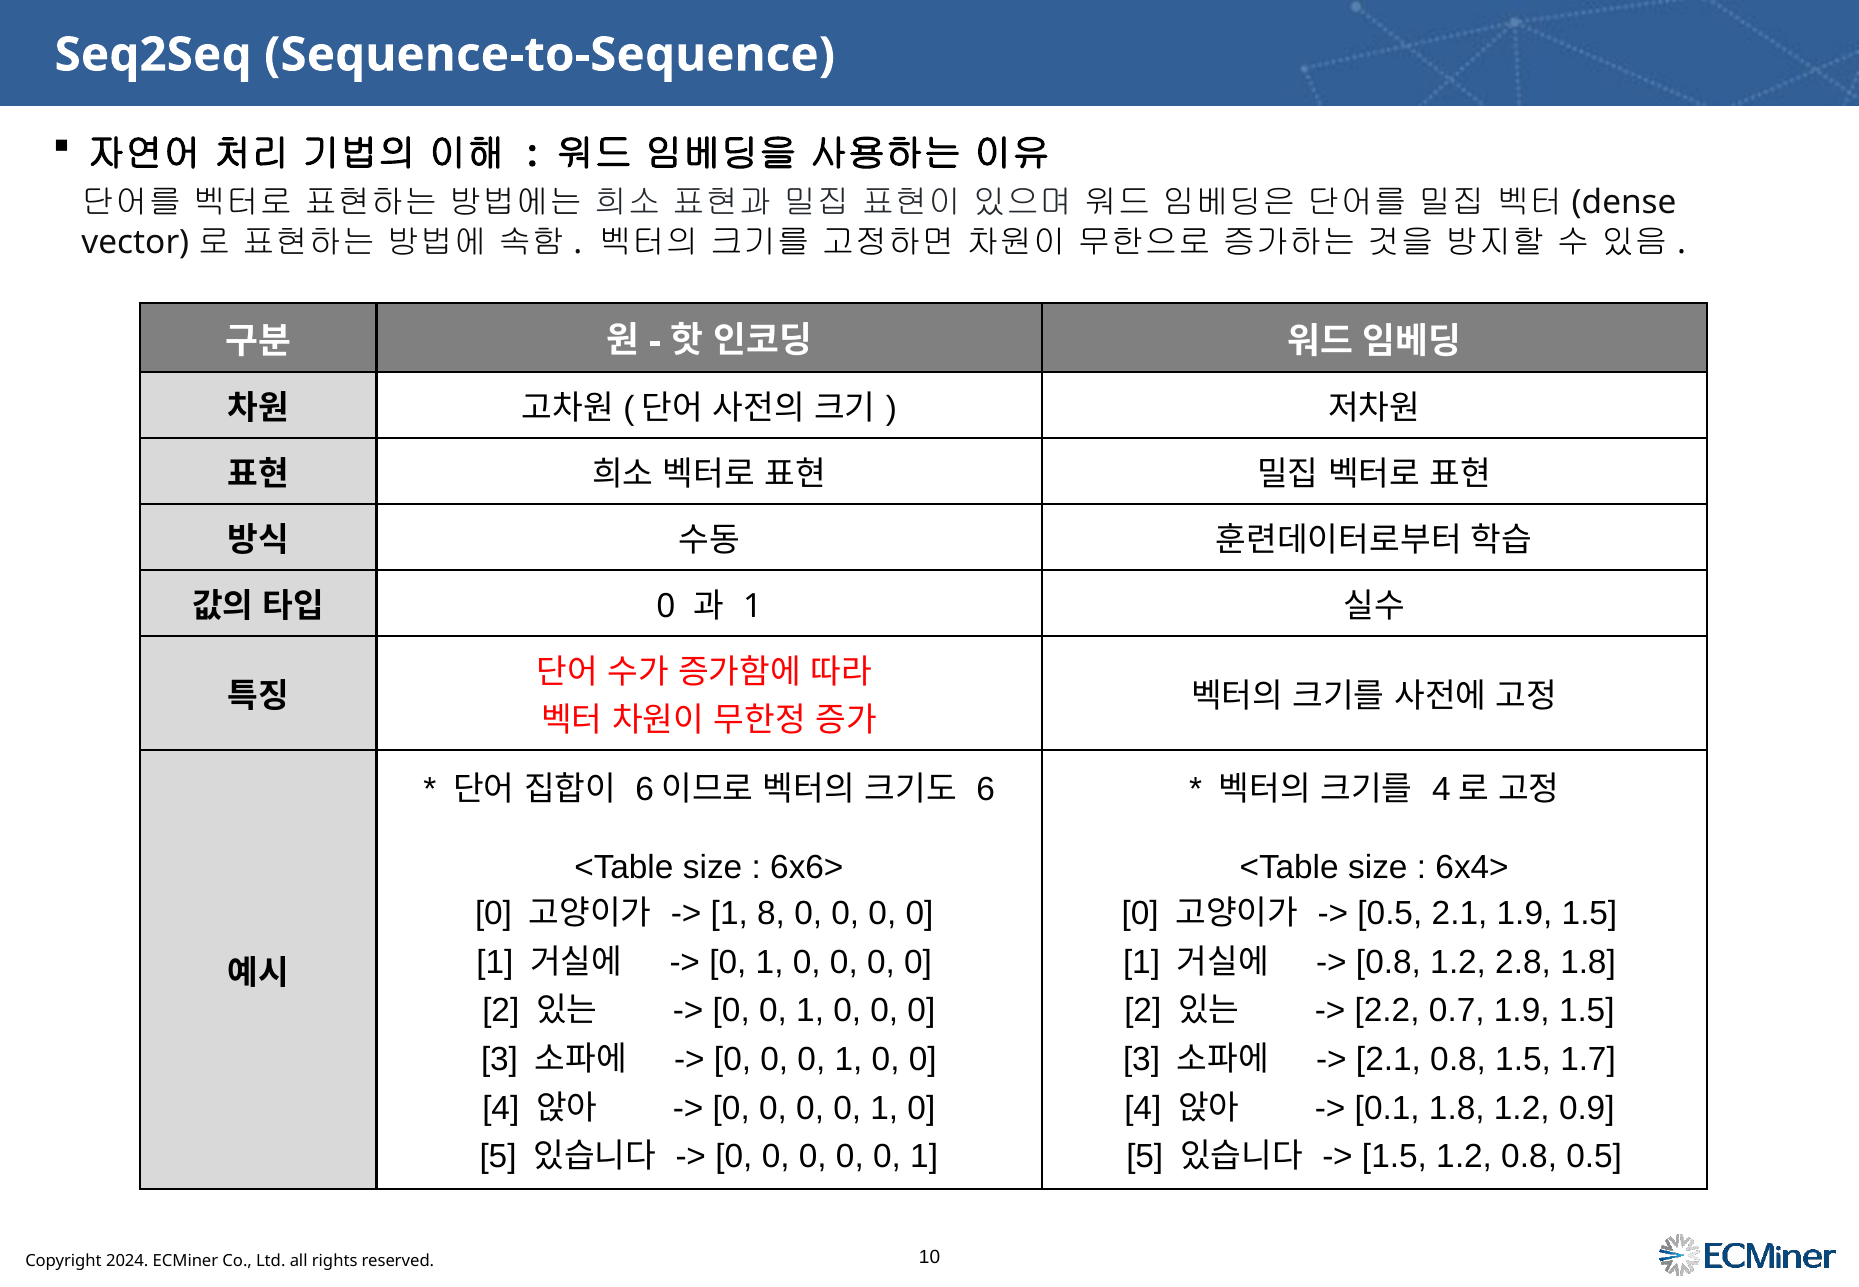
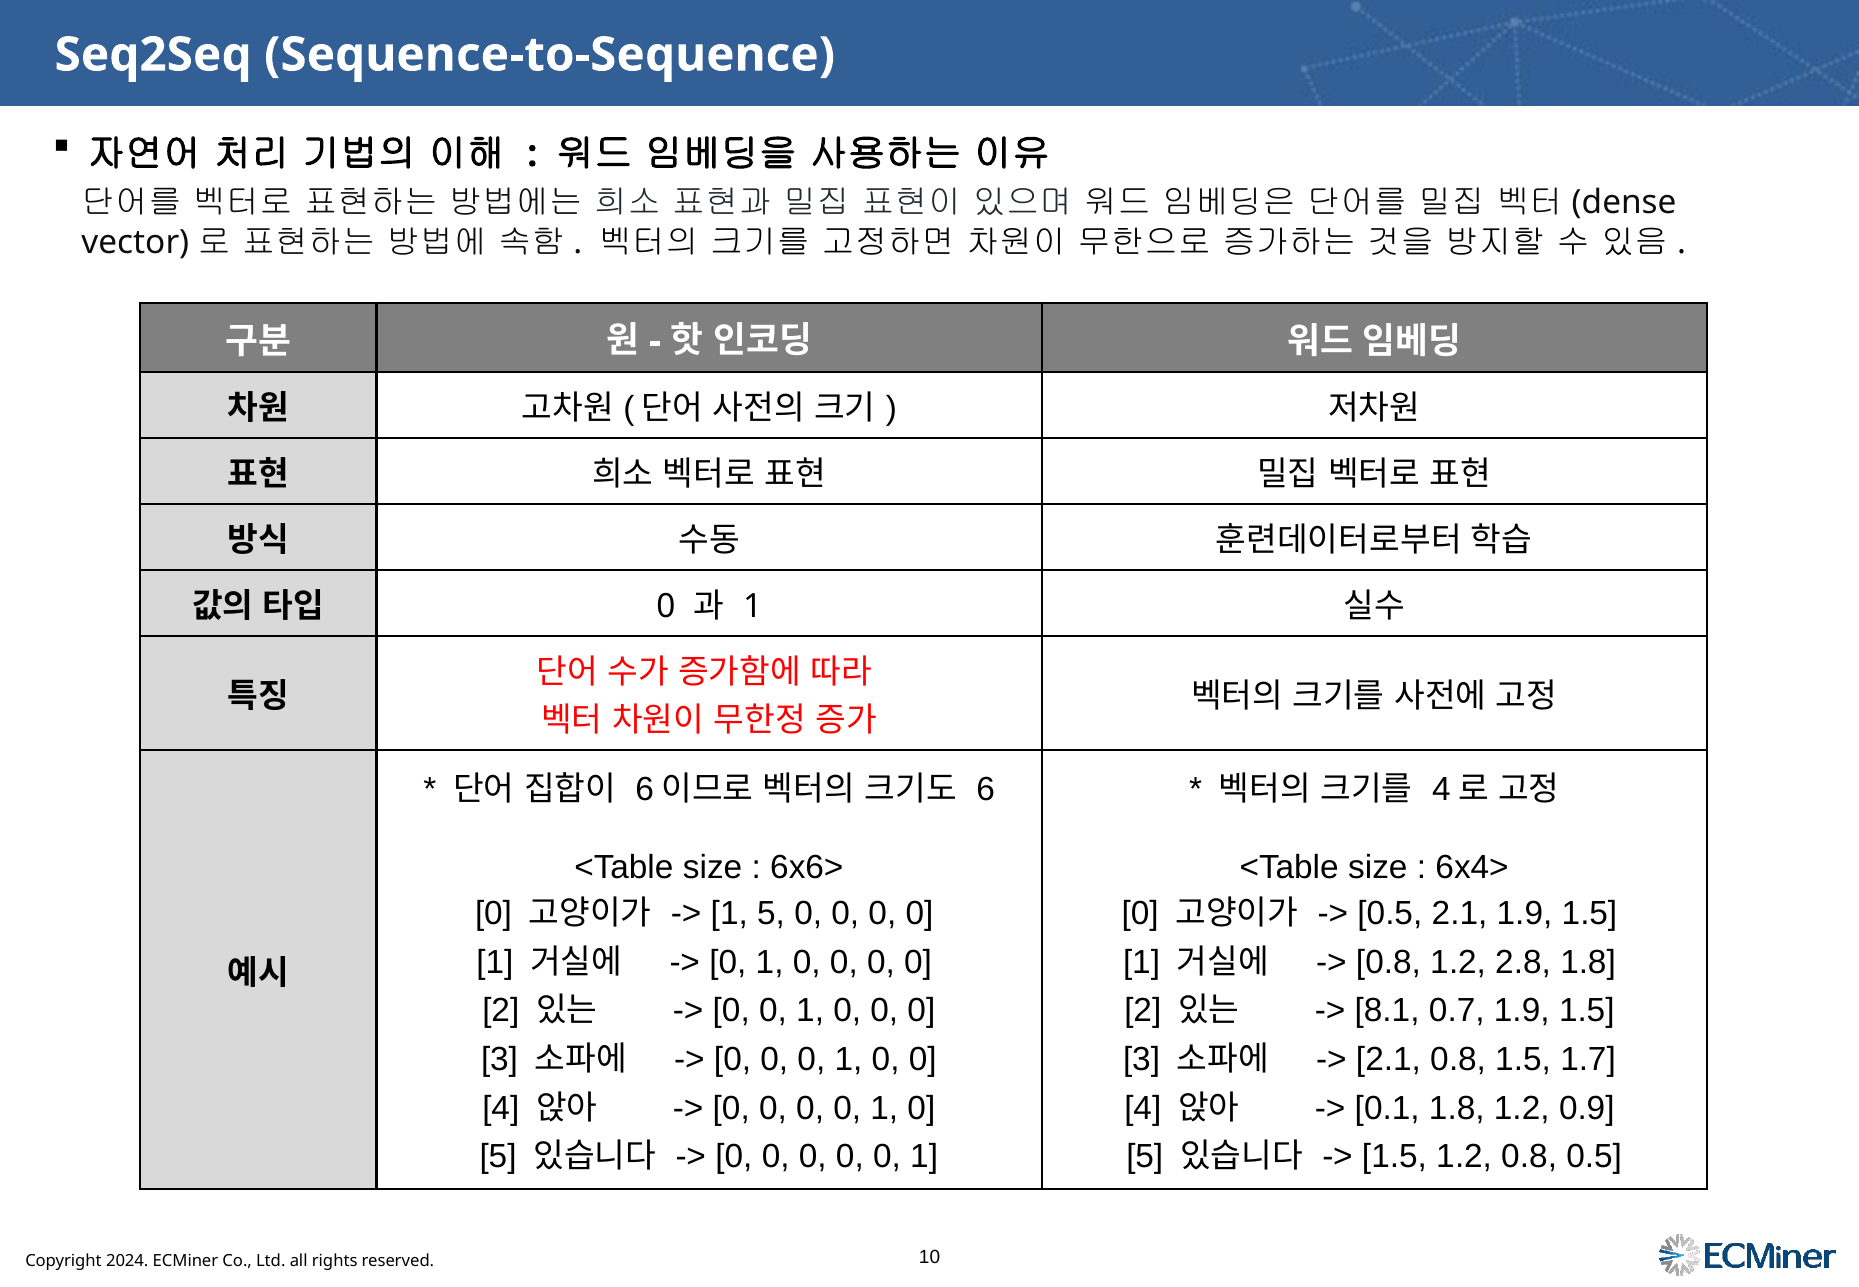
1 8: 8 -> 5 (771, 914)
2.2: 2.2 -> 8.1 (1387, 1011)
